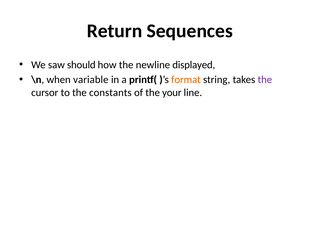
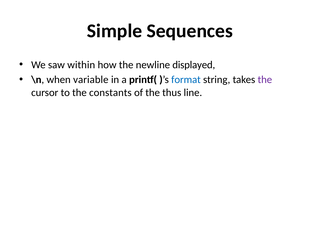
Return: Return -> Simple (115, 31)
should: should -> within (81, 65)
format colour: orange -> blue (186, 80)
your: your -> thus (172, 92)
